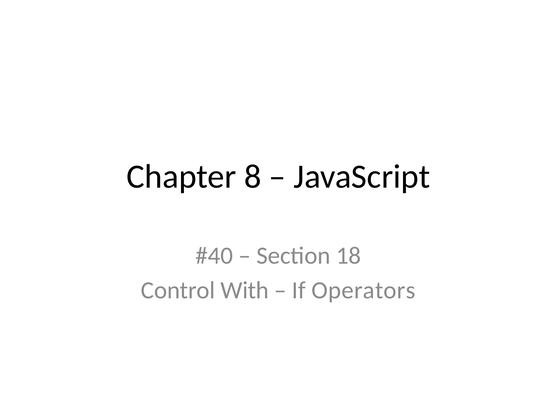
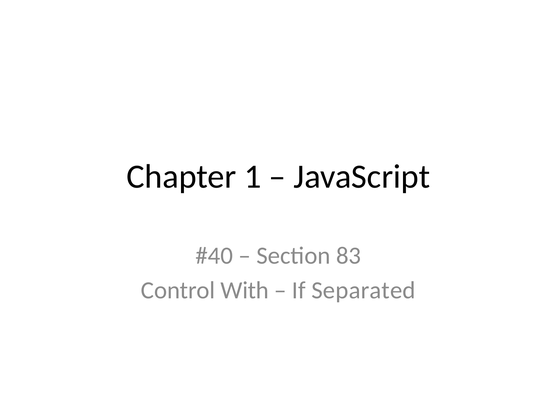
8: 8 -> 1 (253, 177)
18: 18 -> 83 (349, 256)
Operators: Operators -> Separated (364, 291)
